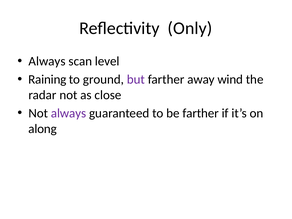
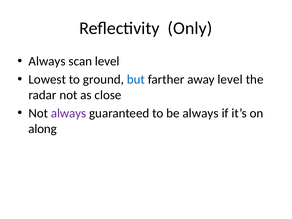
Raining: Raining -> Lowest (47, 79)
but colour: purple -> blue (136, 79)
away wind: wind -> level (230, 79)
be farther: farther -> always (201, 113)
